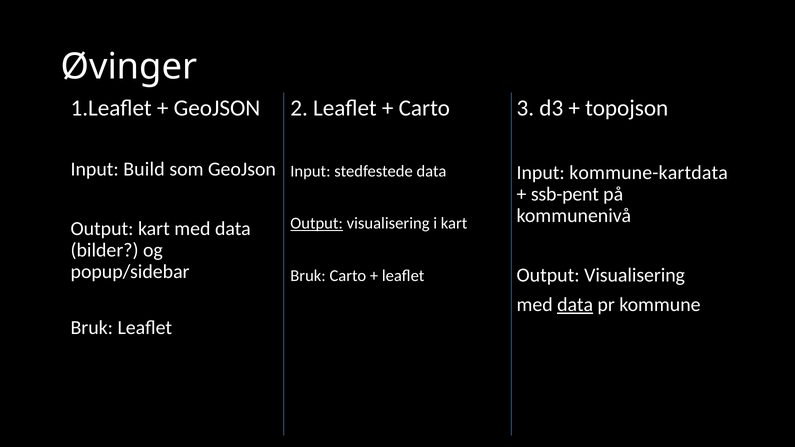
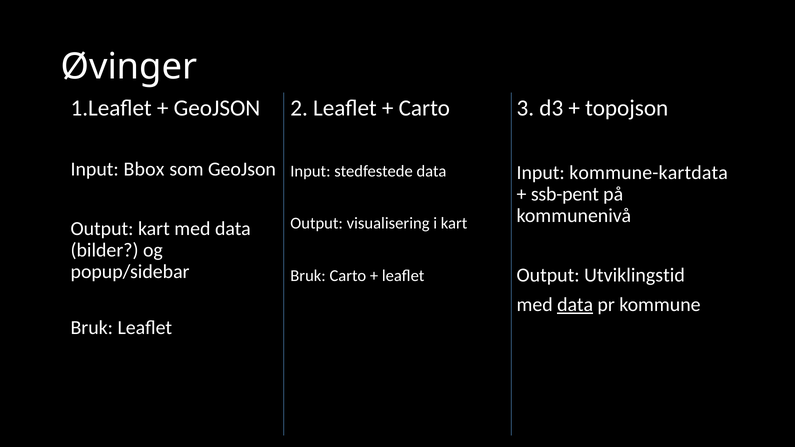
Build: Build -> Bbox (144, 169)
Output underline: present -> none (317, 223)
Visualisering: Visualisering -> Utviklingstid (635, 275)
